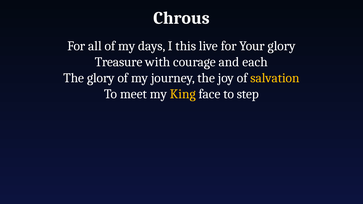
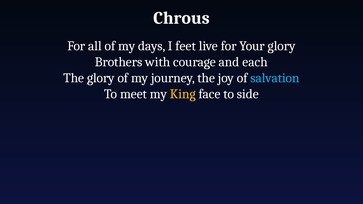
this: this -> feet (186, 46)
Treasure: Treasure -> Brothers (119, 62)
salvation colour: yellow -> light blue (275, 78)
step: step -> side (248, 94)
